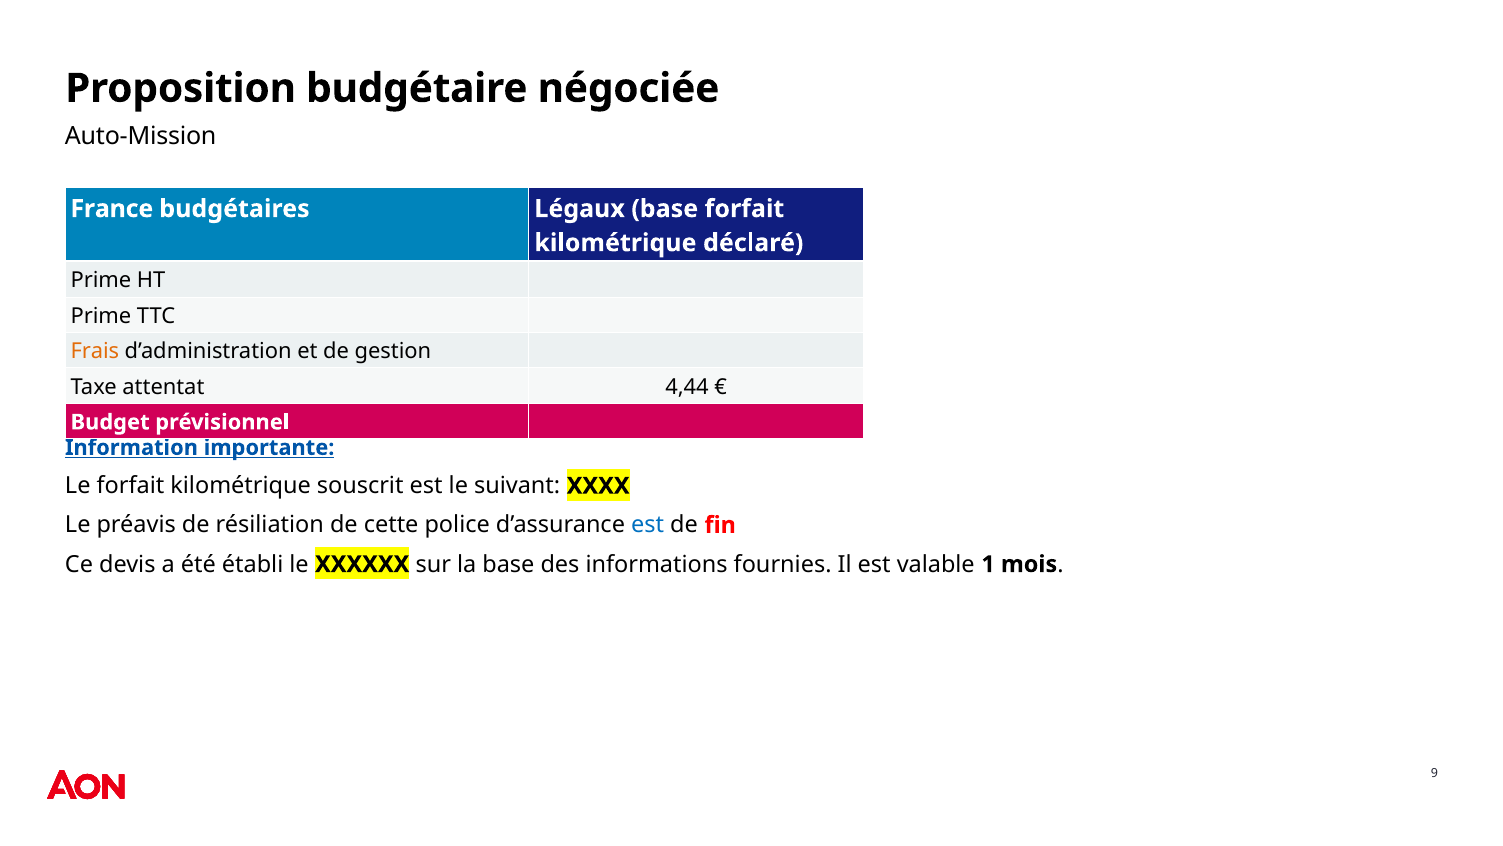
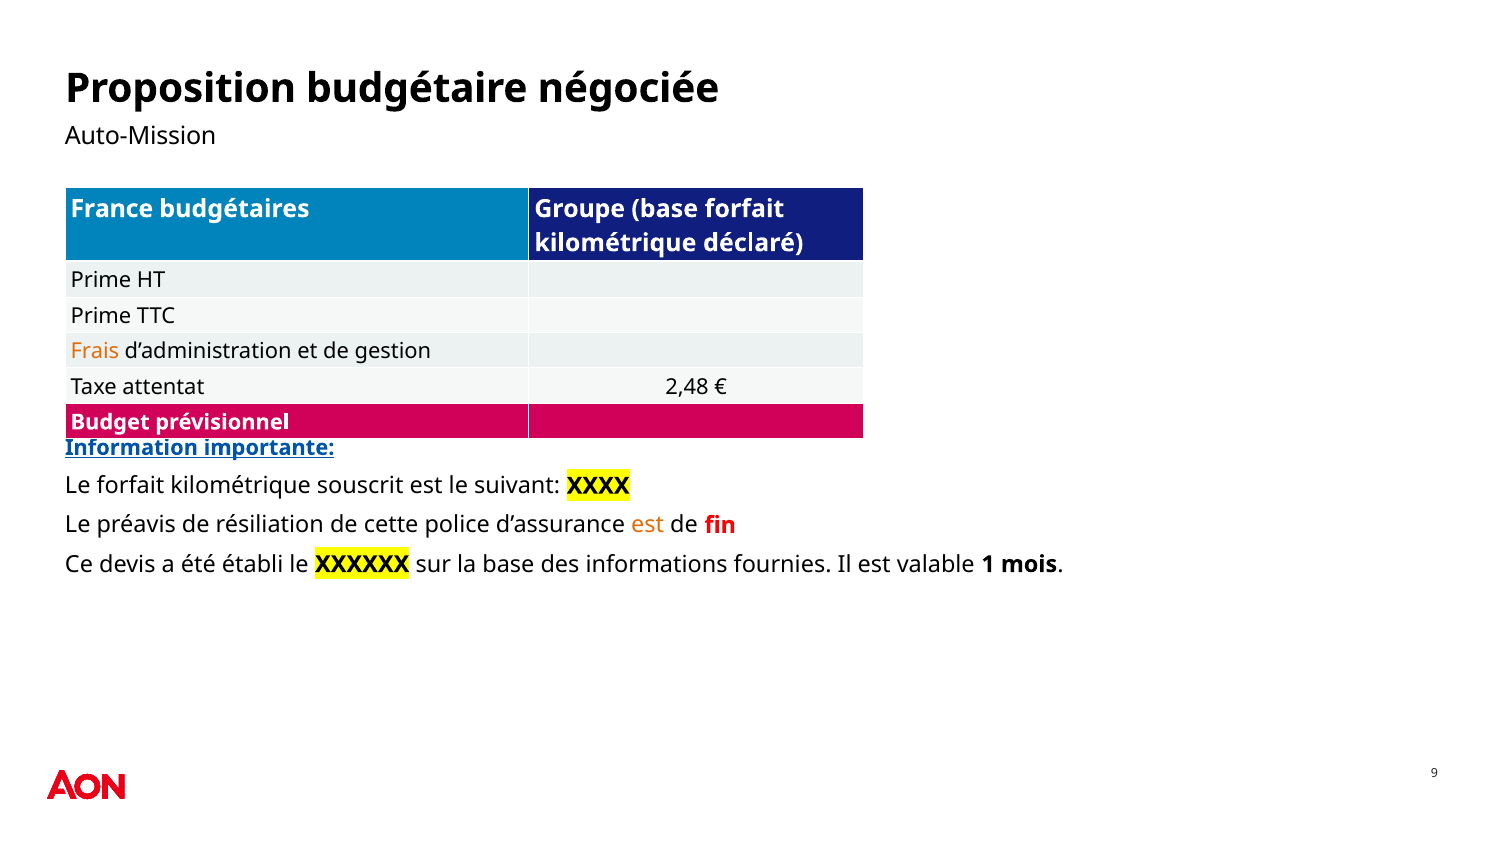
Légaux: Légaux -> Groupe (580, 209)
4,44: 4,44 -> 2,48 (687, 387)
est colour: blue -> orange (648, 525)
